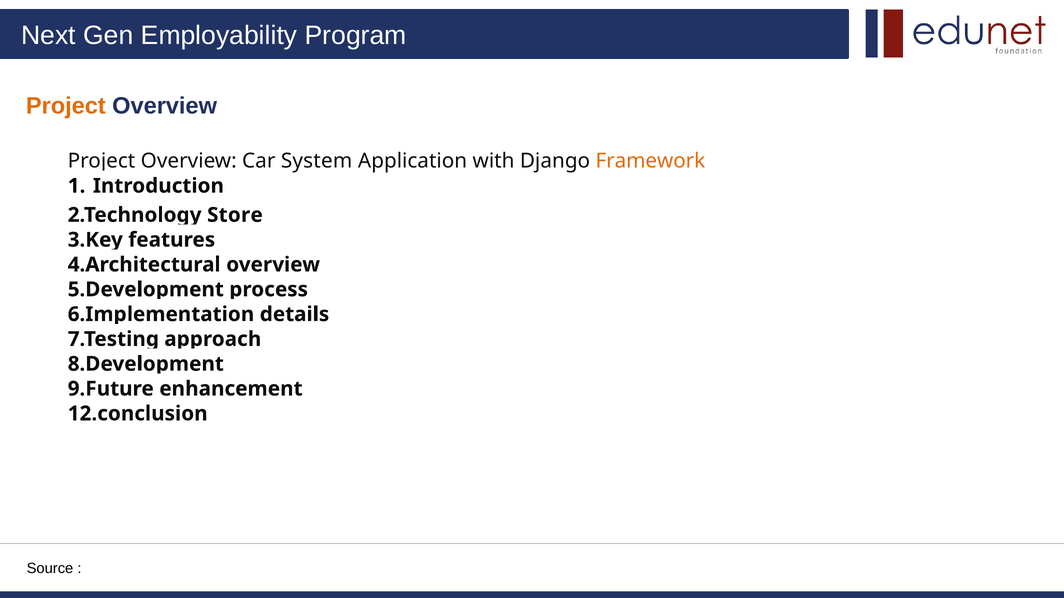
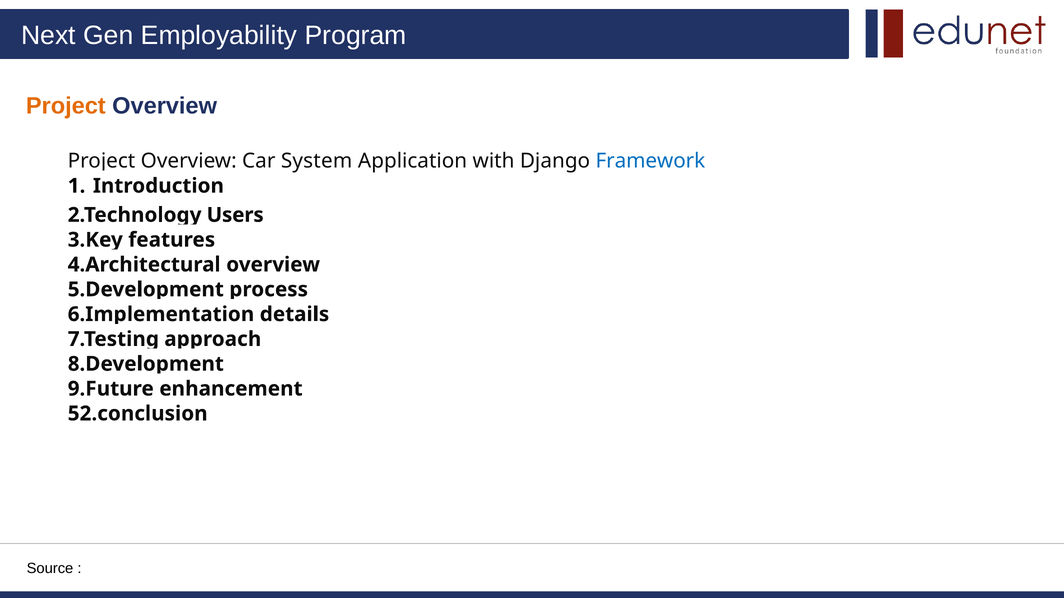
Framework colour: orange -> blue (650, 161)
Store: Store -> Users (235, 215)
12.conclusion: 12.conclusion -> 52.conclusion (138, 414)
